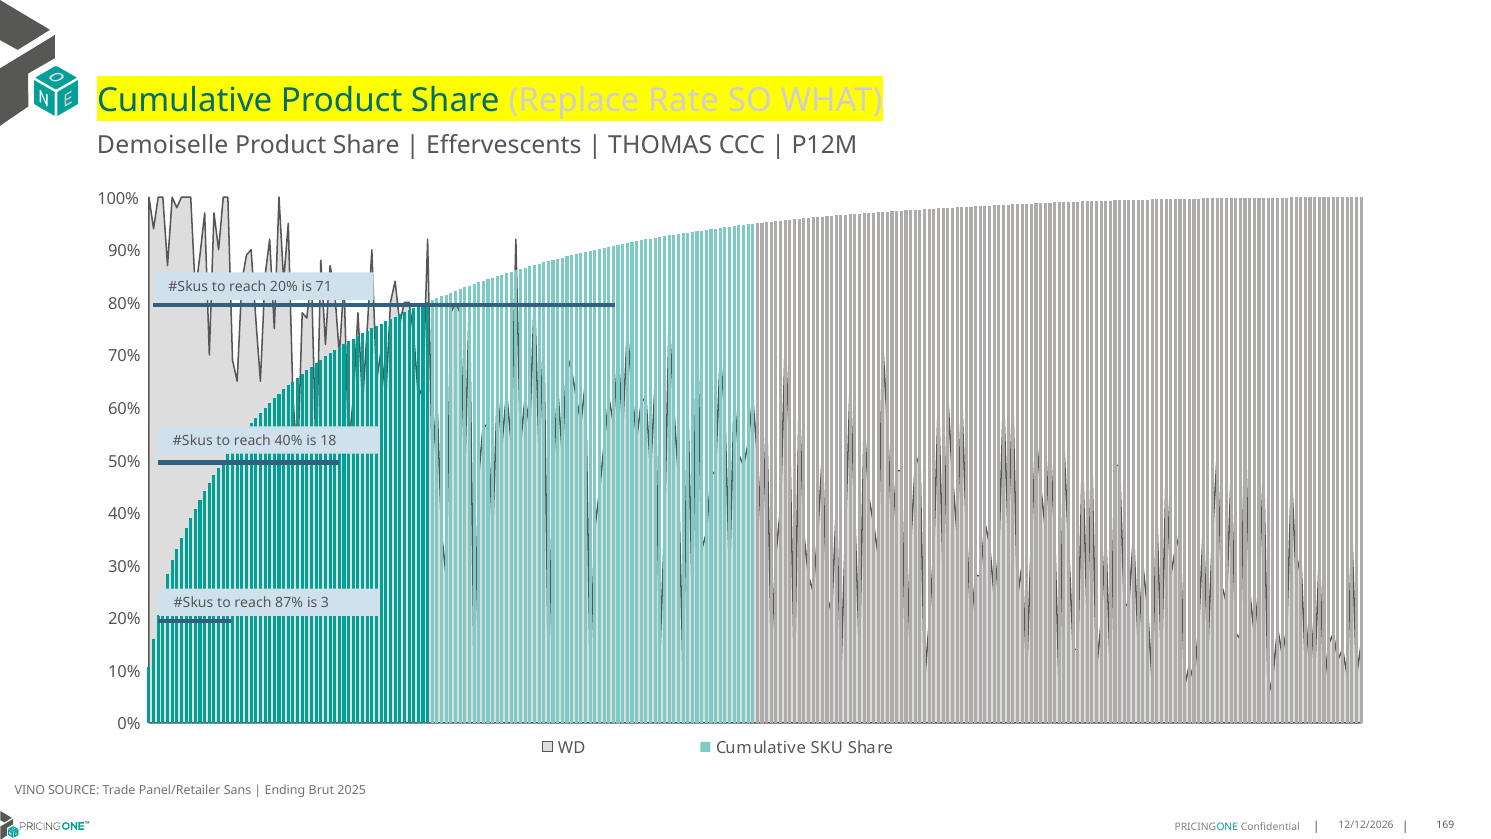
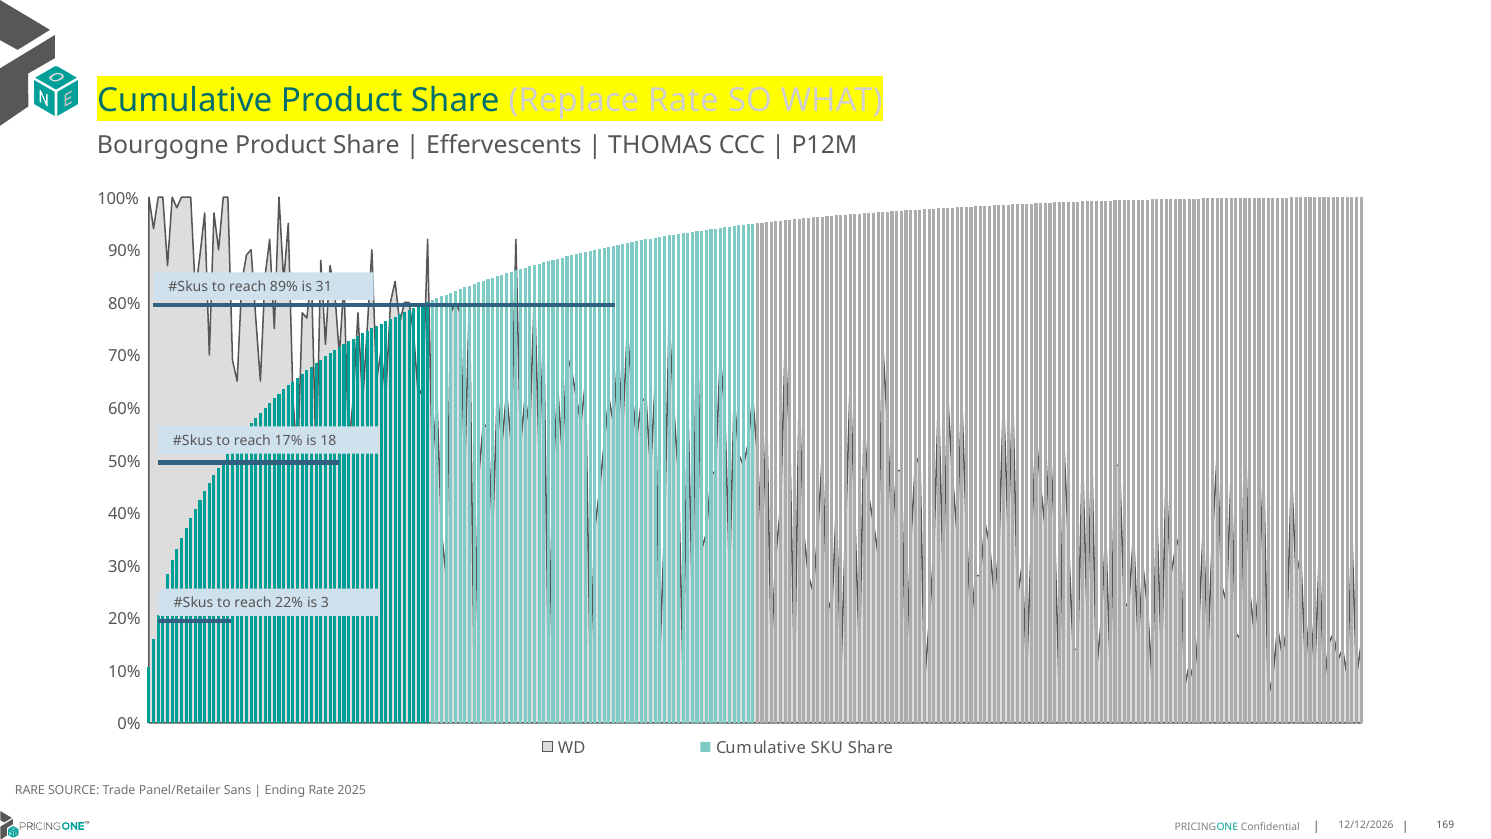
Demoiselle: Demoiselle -> Bourgogne (163, 145)
reach 20%: 20% -> 89% (284, 287)
71: 71 -> 31 (324, 287)
reach 40%: 40% -> 17% (289, 441)
87%: 87% -> 22% (289, 603)
VINO: VINO -> RARE (30, 790)
Ending Brut: Brut -> Rate (322, 790)
